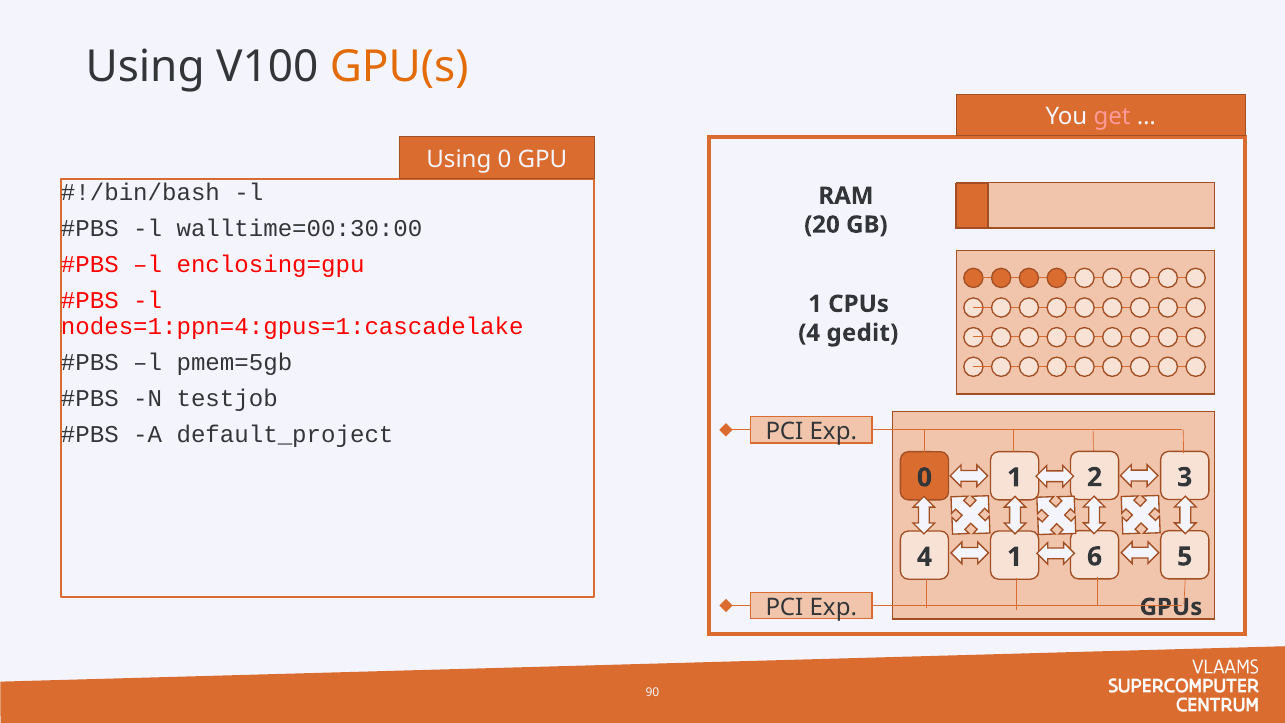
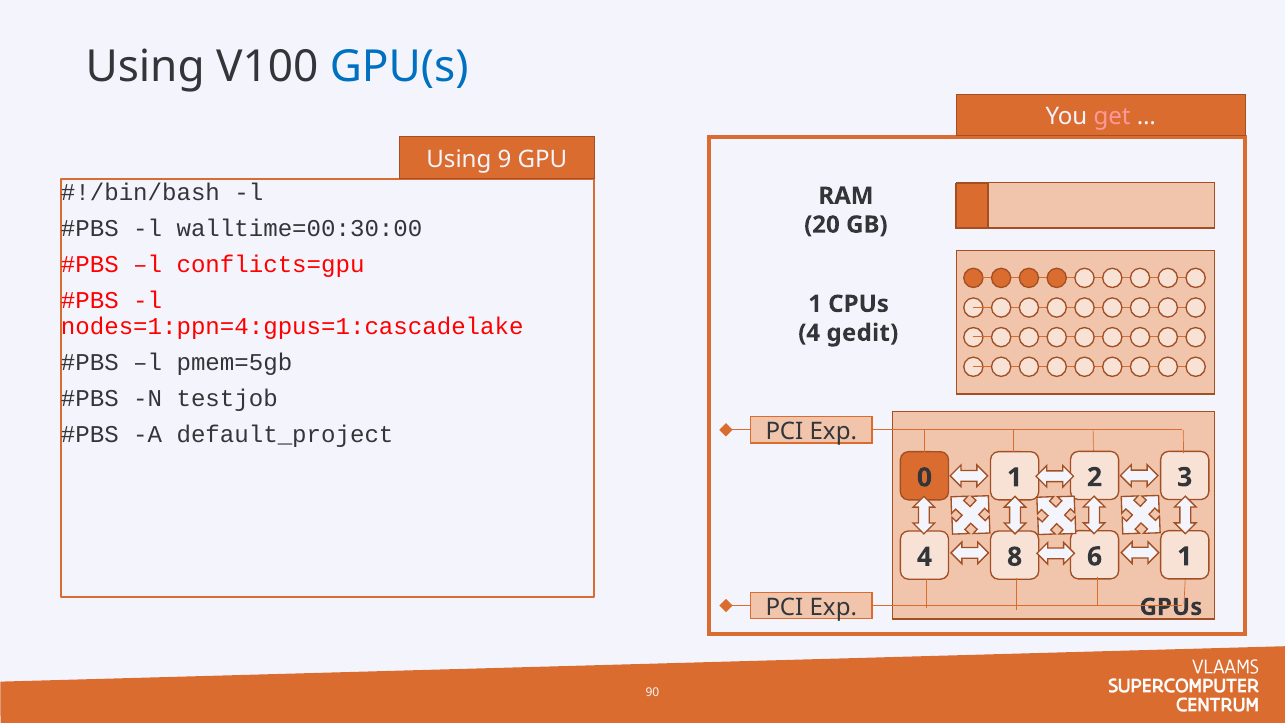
GPU(s colour: orange -> blue (399, 67)
Using 0: 0 -> 9 (505, 159)
enclosing=gpu: enclosing=gpu -> conflicts=gpu (271, 264)
6 5: 5 -> 1 (1185, 557)
4 1: 1 -> 8 (1015, 557)
